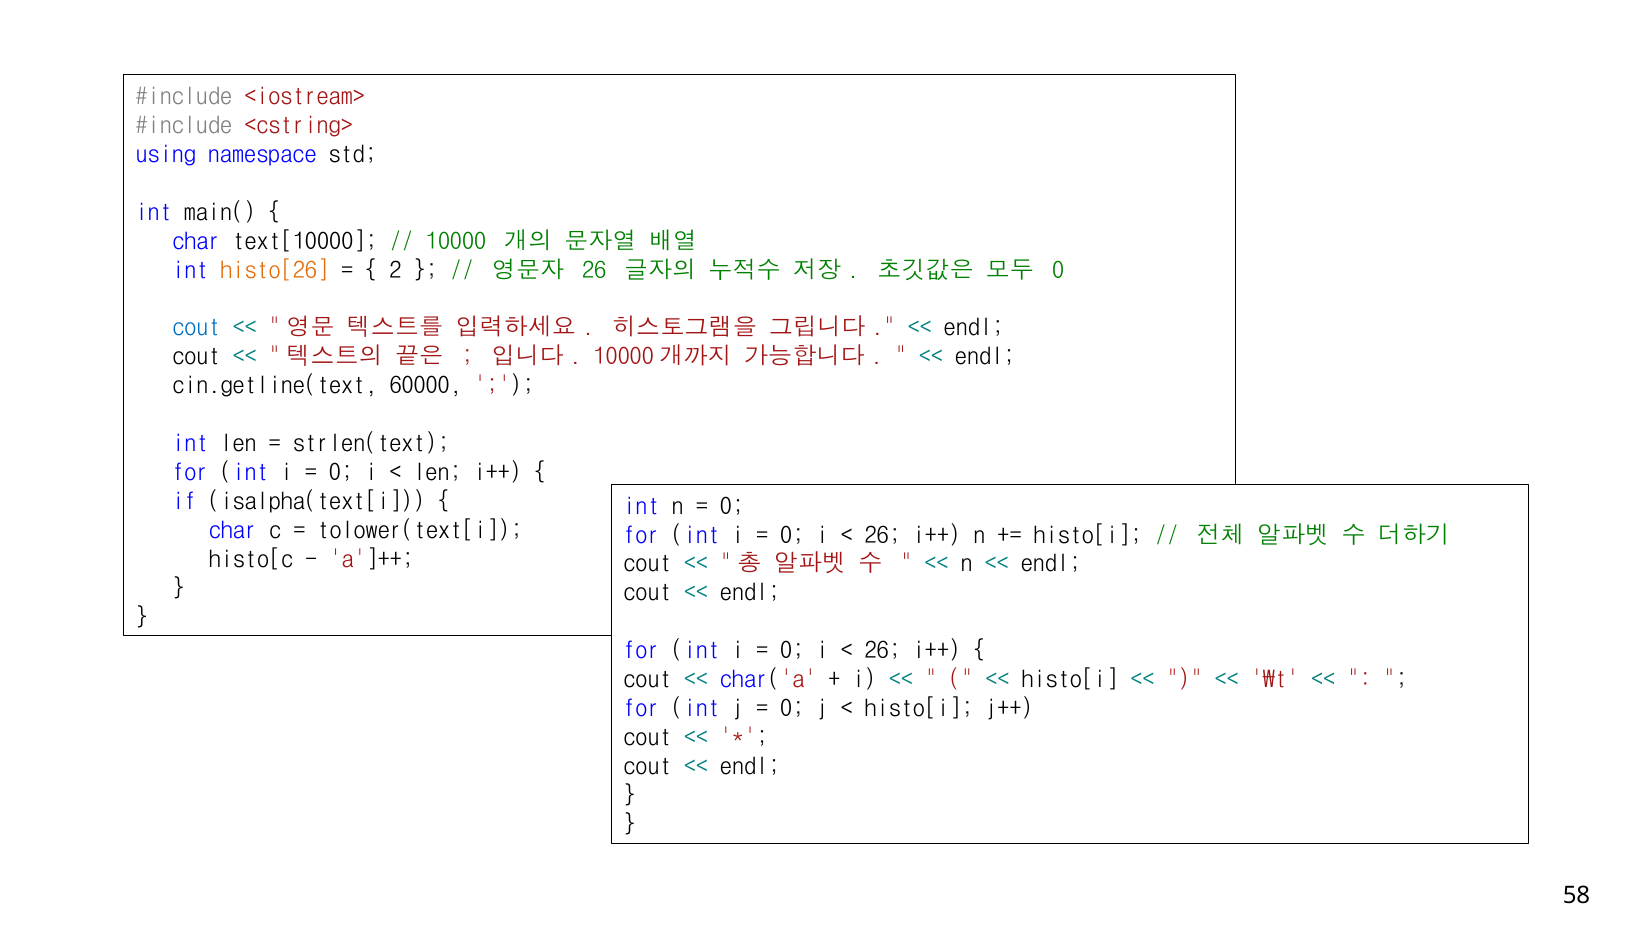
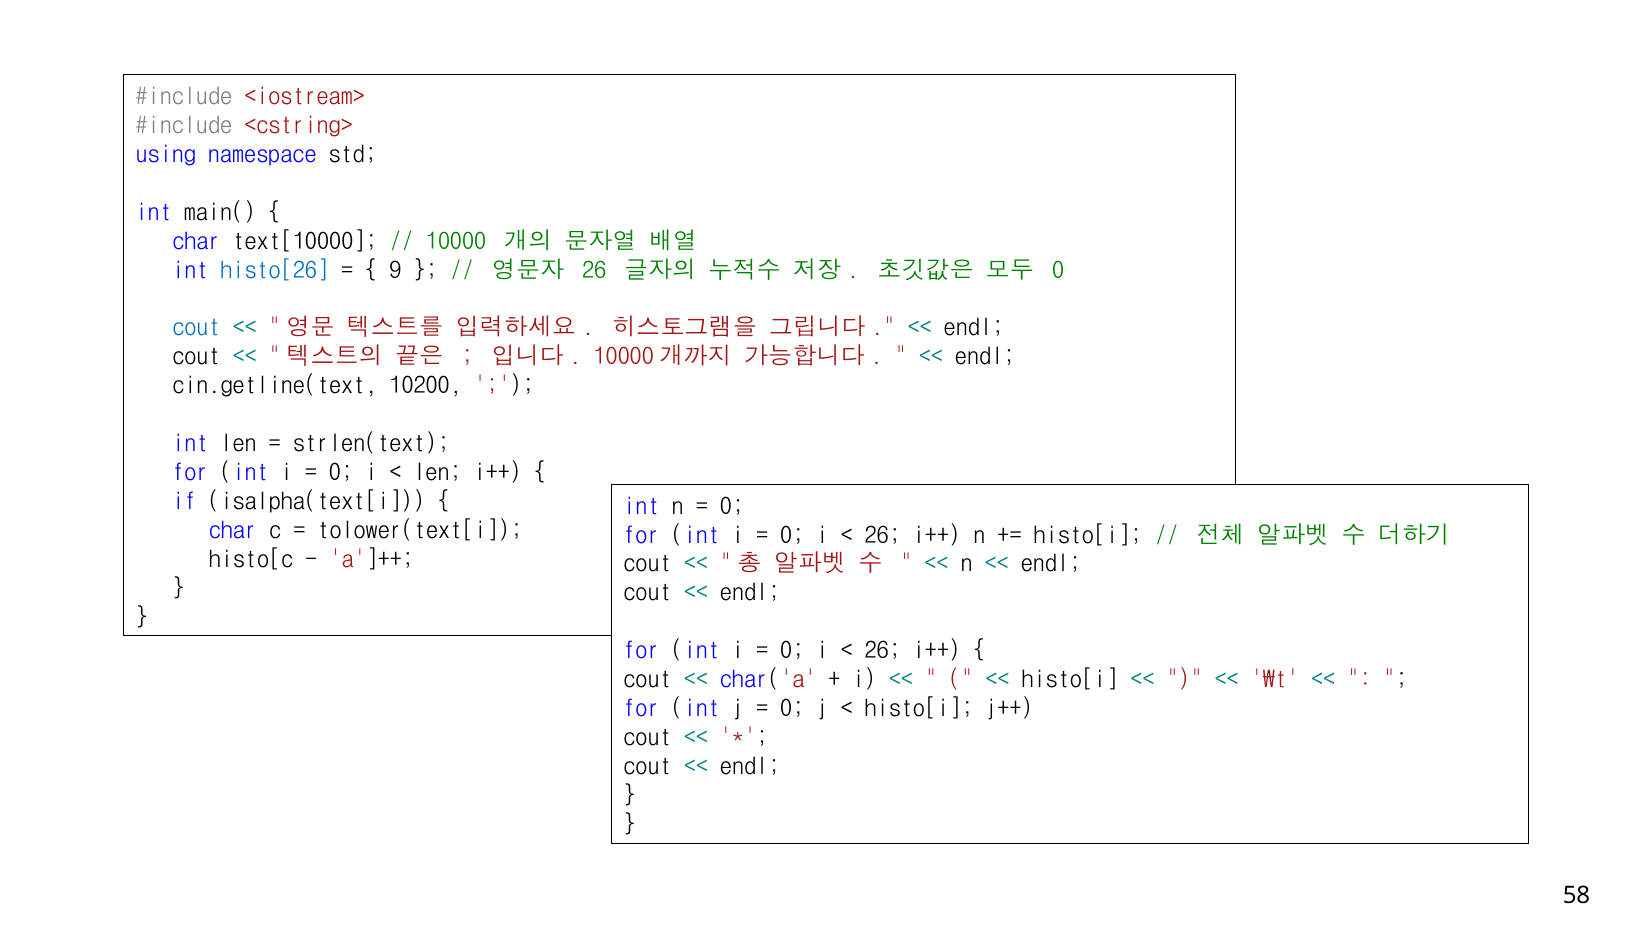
histo[26 colour: orange -> blue (275, 270)
2: 2 -> 9 (395, 270)
60000: 60000 -> 10200 (426, 386)
